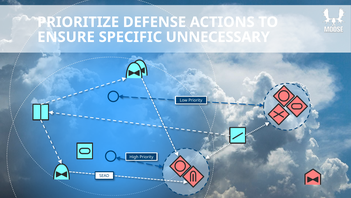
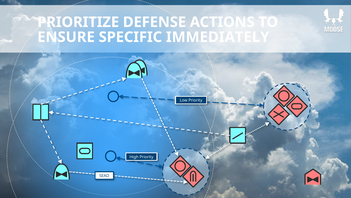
UNNECESSARY: UNNECESSARY -> IMMEDIATELY (218, 37)
